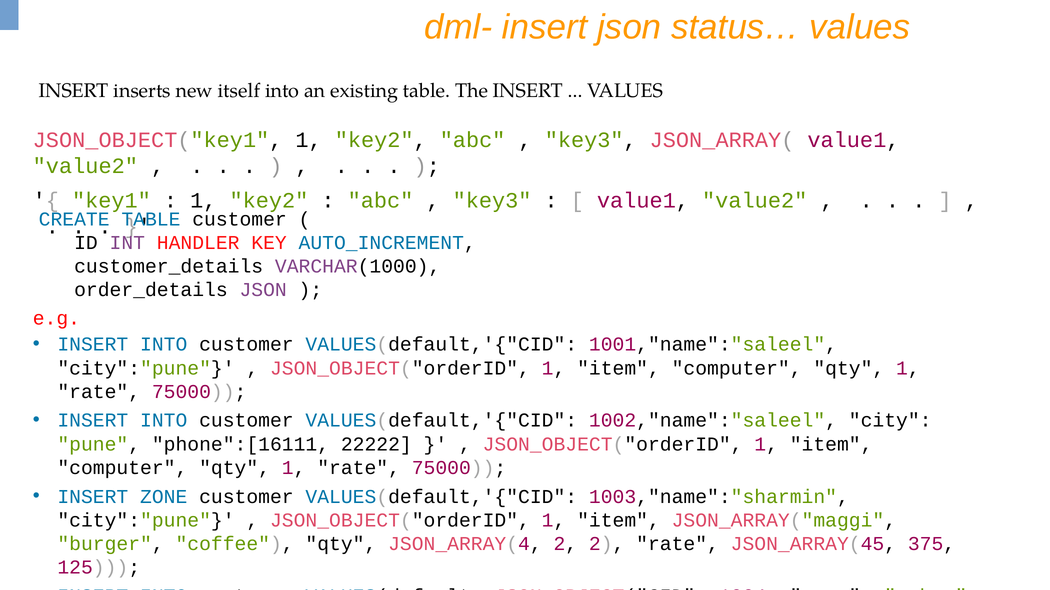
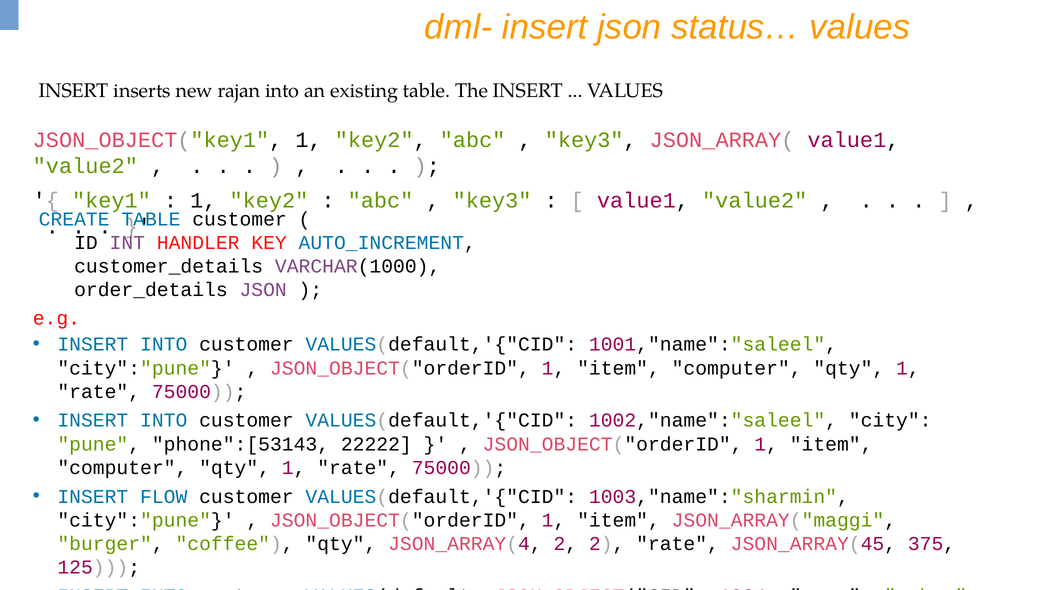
itself: itself -> rajan (239, 91)
phone":[16111: phone":[16111 -> phone":[53143 (240, 445)
ZONE: ZONE -> FLOW (164, 497)
